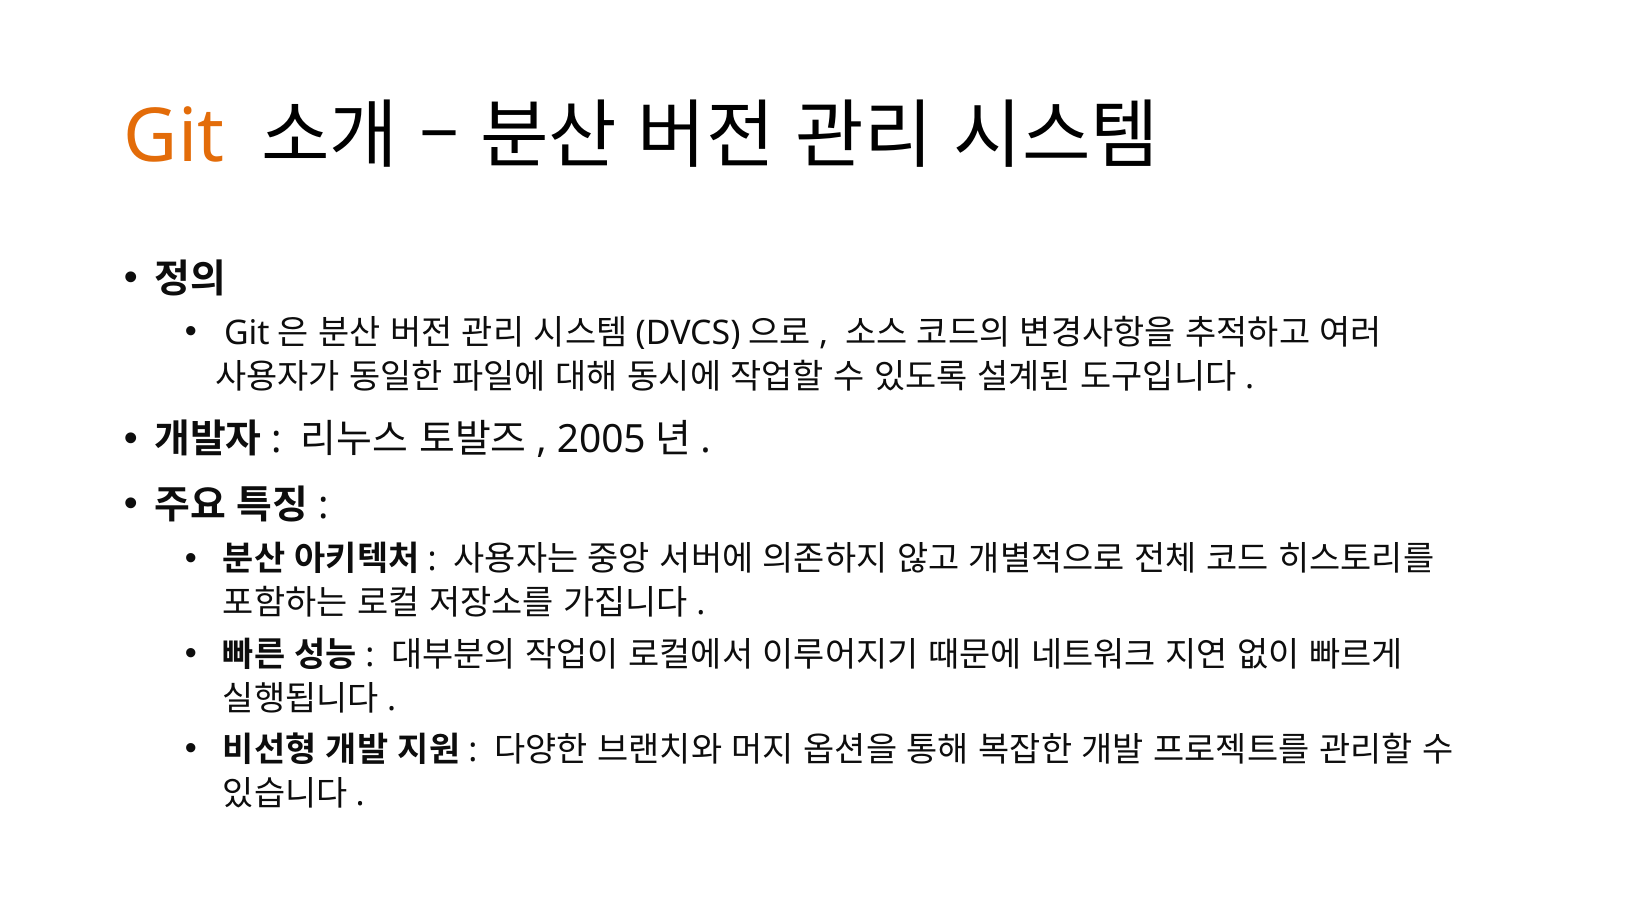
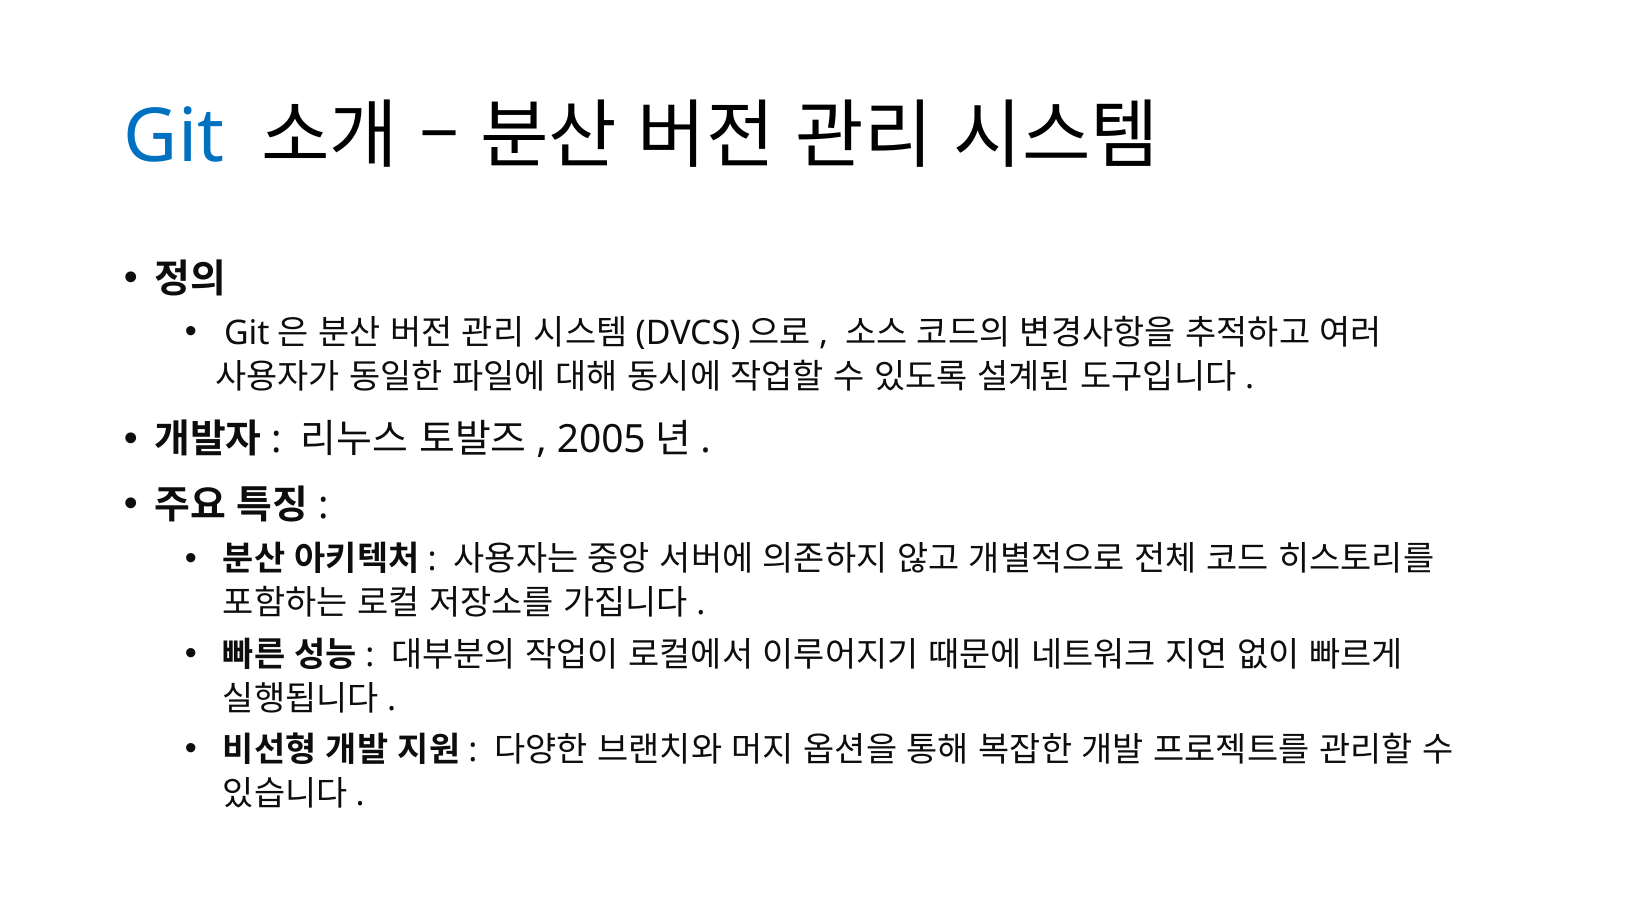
Git colour: orange -> blue (174, 137)
